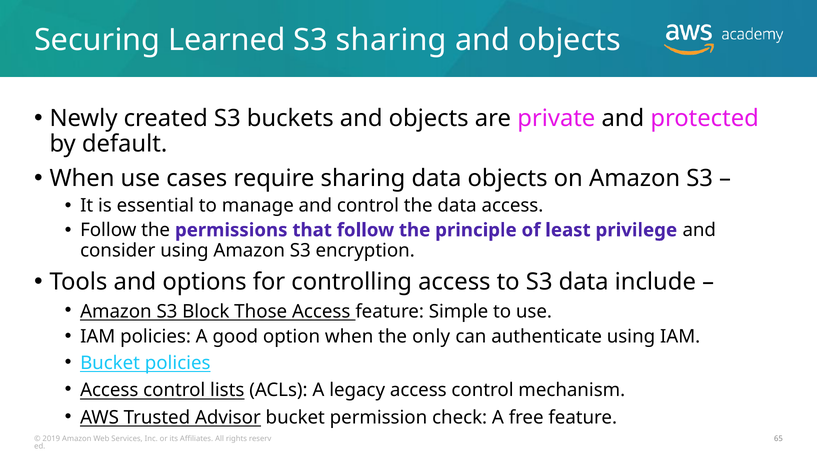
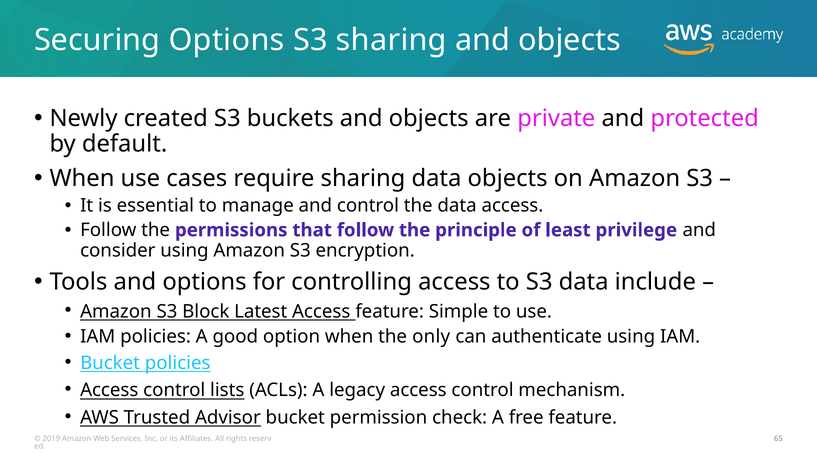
Securing Learned: Learned -> Options (227, 40)
Those: Those -> Latest (261, 311)
